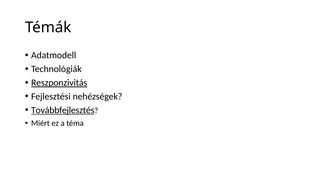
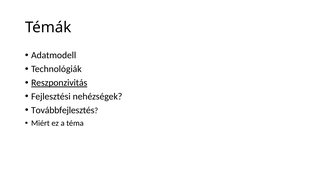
Továbbfejlesztés underline: present -> none (63, 110)
